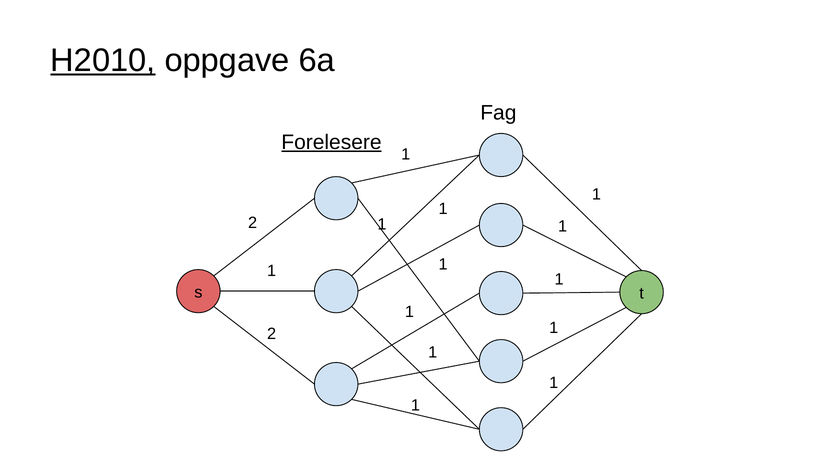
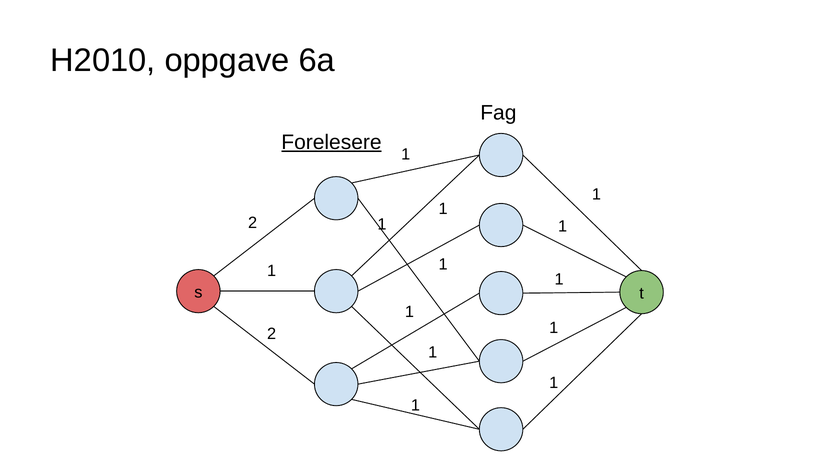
H2010 underline: present -> none (103, 61)
